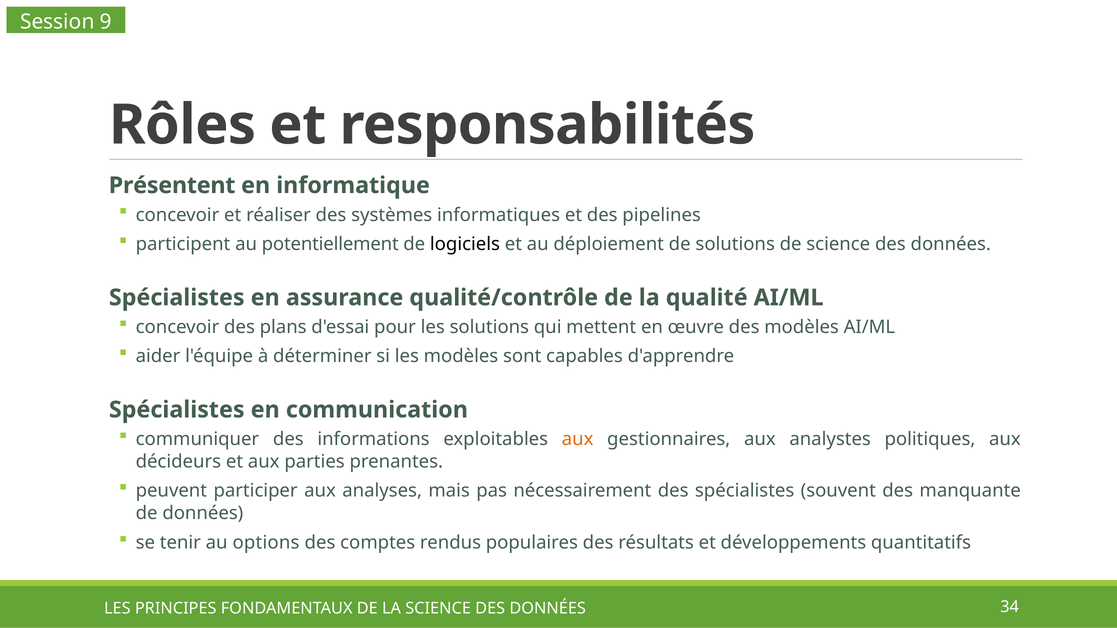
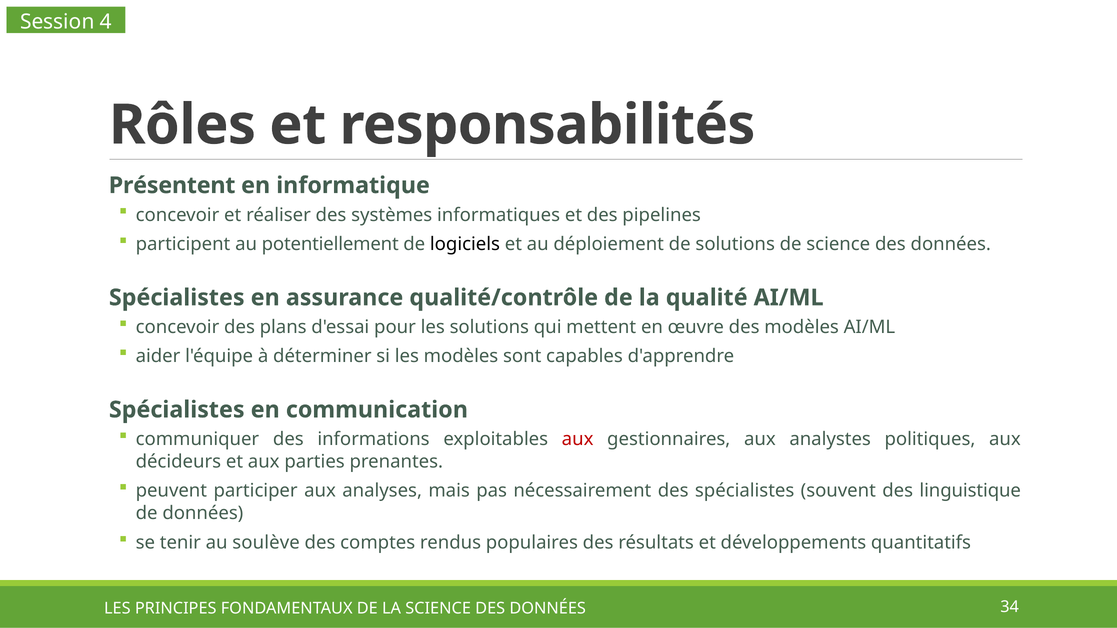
9: 9 -> 4 (106, 22)
aux colour: orange -> red (578, 439)
manquante: manquante -> linguistique (970, 491)
options: options -> soulève (266, 543)
